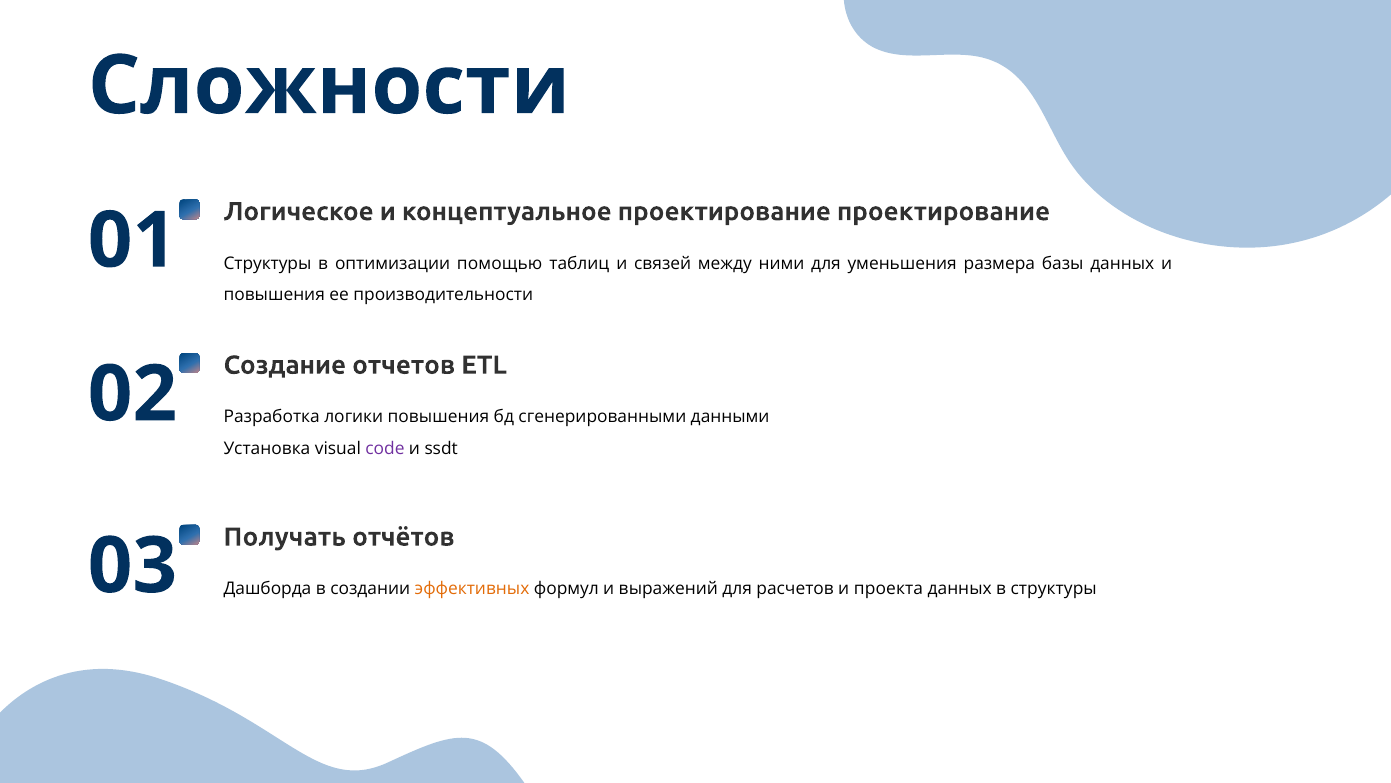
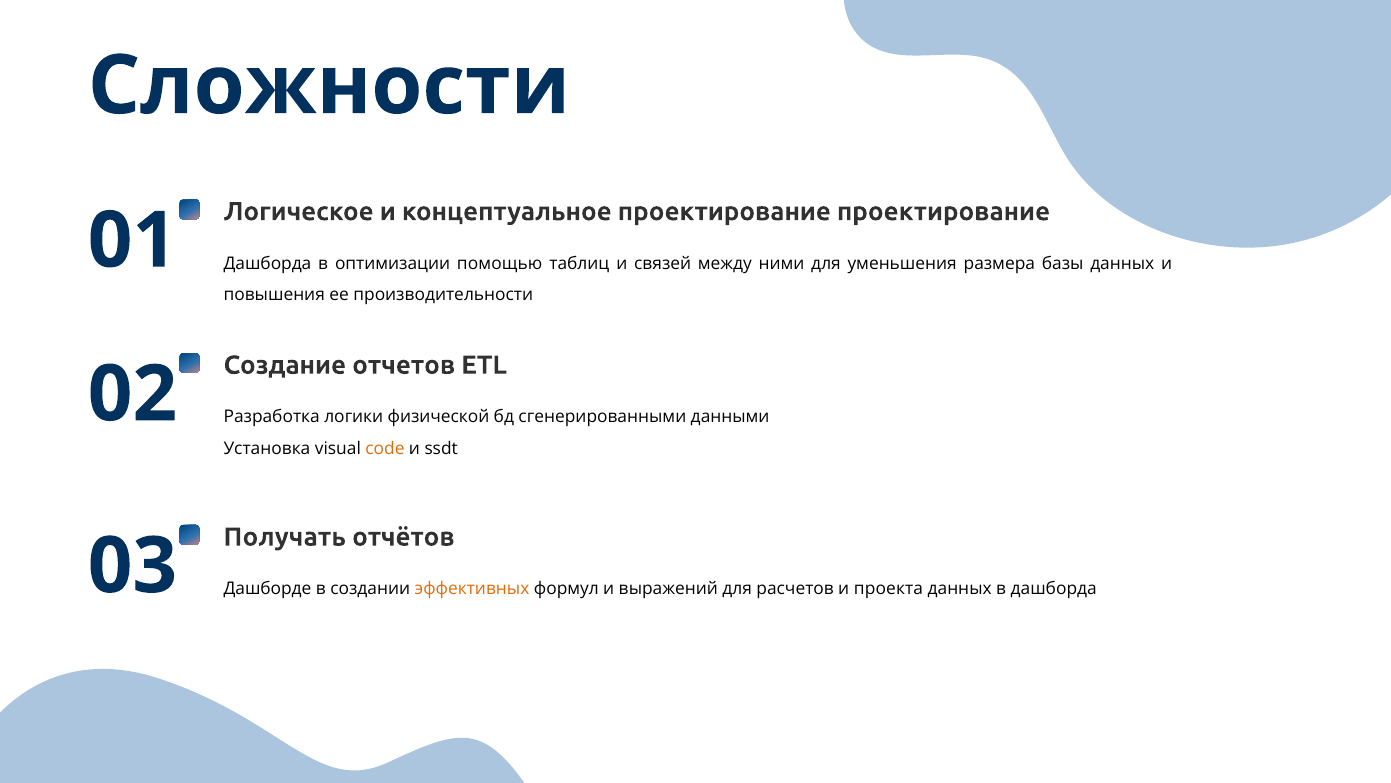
Структуры: Структуры -> Дашборда (267, 263)
логики повышения: повышения -> физической (438, 417)
code colour: purple -> orange (385, 448)
Дашборда: Дашборда -> Дашборде (267, 588)
в структуры: структуры -> дашборда (1054, 588)
